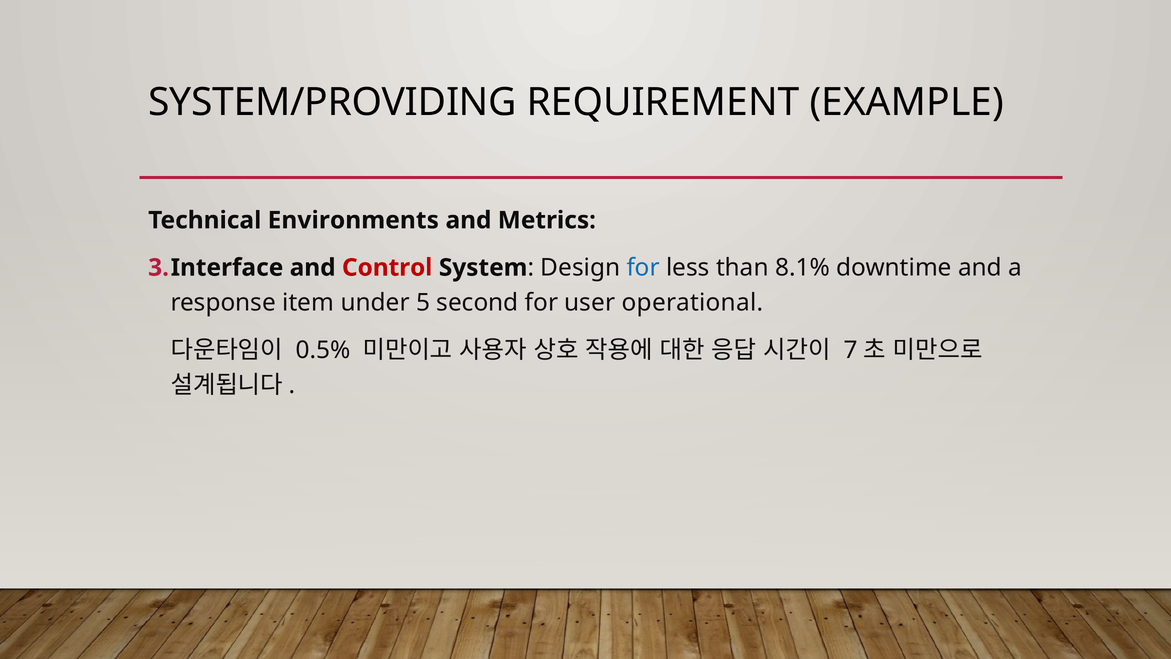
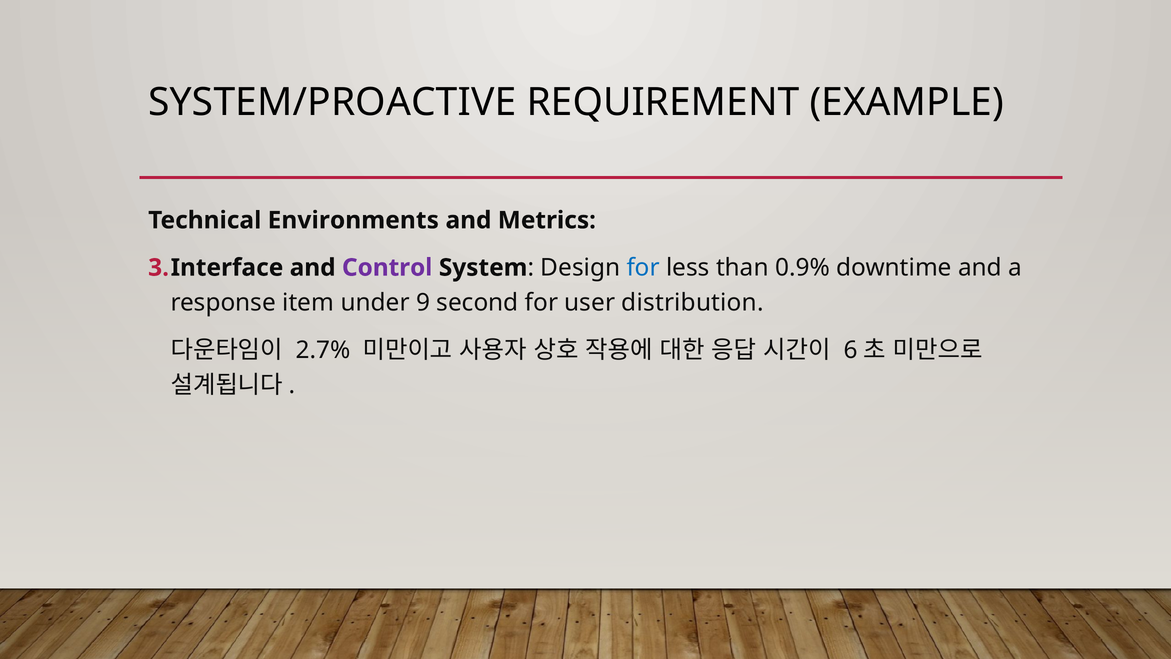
SYSTEM/PROVIDING: SYSTEM/PROVIDING -> SYSTEM/PROACTIVE (332, 103)
Control colour: red -> purple (387, 268)
8.1%: 8.1% -> 0.9% (803, 268)
5: 5 -> 9 (423, 303)
operational: operational -> distribution (693, 303)
0.5%: 0.5% -> 2.7% (323, 350)
7: 7 -> 6 (851, 350)
